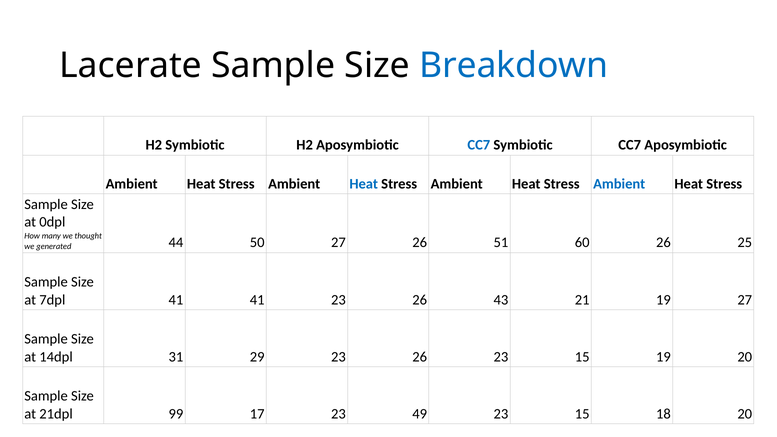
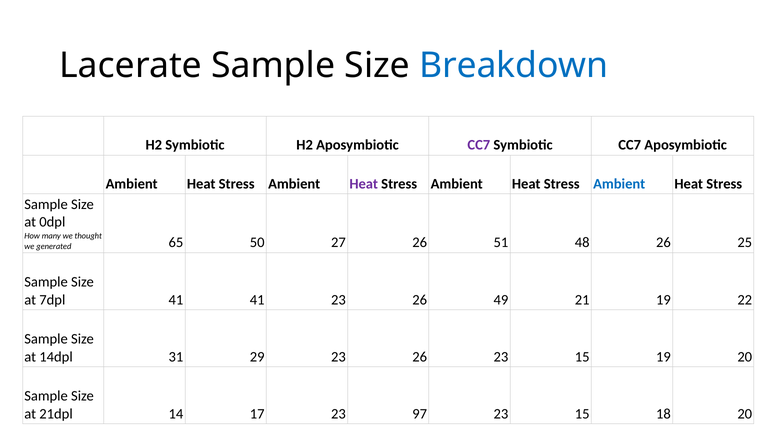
CC7 colour: blue -> purple (479, 145)
Heat colour: blue -> purple (364, 184)
44: 44 -> 65 (176, 243)
60: 60 -> 48 (582, 243)
43: 43 -> 49 (501, 300)
19 27: 27 -> 22 (745, 300)
99: 99 -> 14 (176, 414)
49: 49 -> 97 (420, 414)
